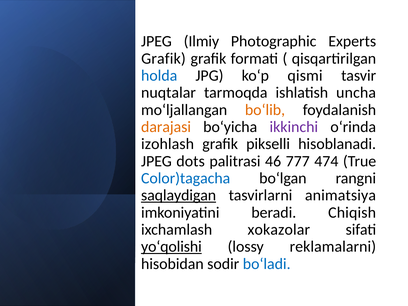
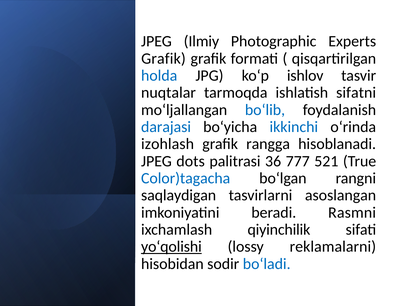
qismi: qismi -> ishlov (305, 76)
uncha: uncha -> sifatni (356, 93)
bo‘lib colour: orange -> blue (265, 110)
darajasi colour: orange -> blue (166, 127)
ikkinchi colour: purple -> blue (294, 127)
pikselli: pikselli -> rangga (268, 144)
46: 46 -> 36 (273, 161)
474: 474 -> 521 (326, 161)
saqlaydigan underline: present -> none (179, 195)
animatsiya: animatsiya -> asoslangan (341, 195)
Chiqish: Chiqish -> Rasmni (352, 212)
xokazolar: xokazolar -> qiyinchilik (279, 230)
